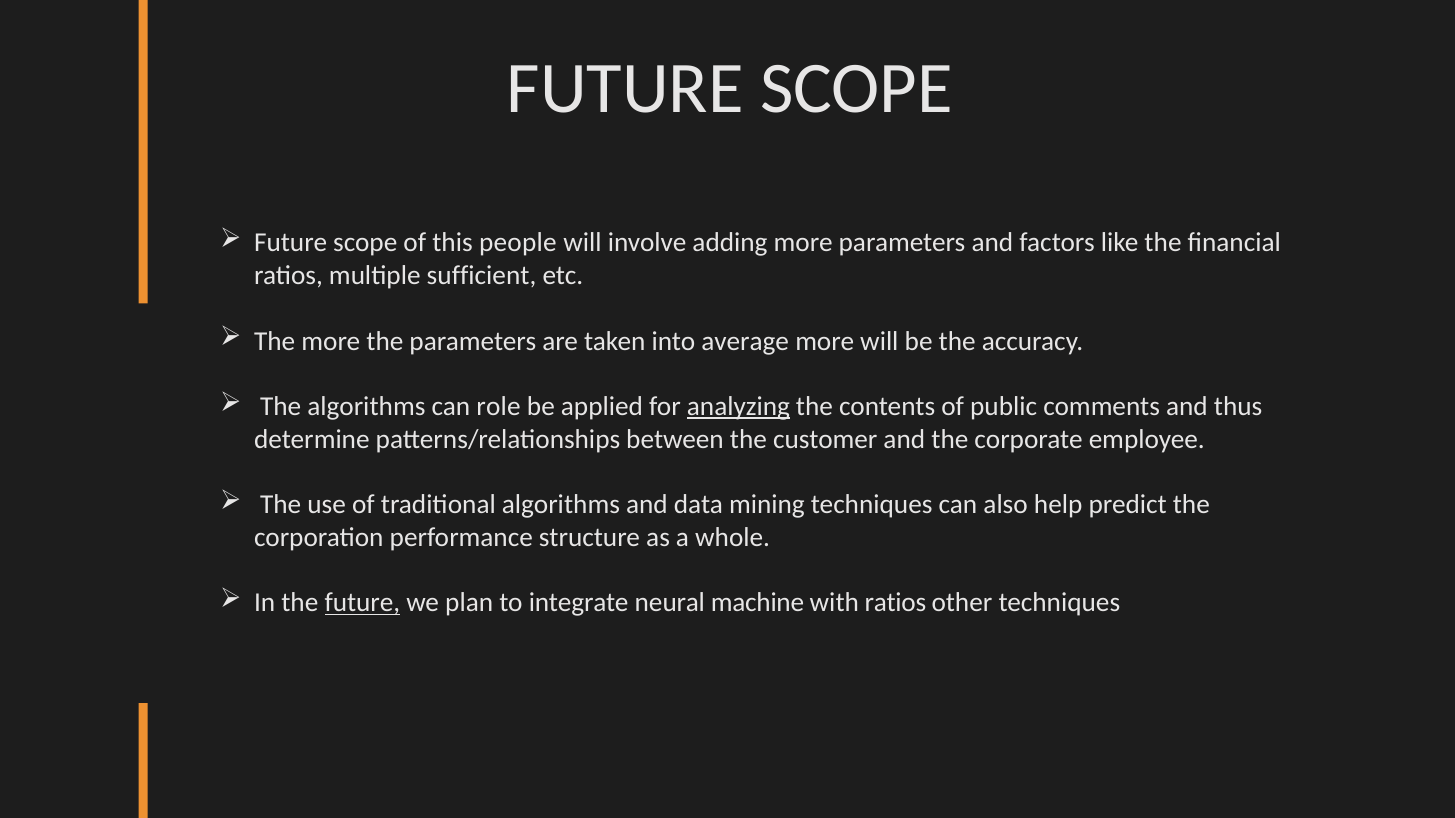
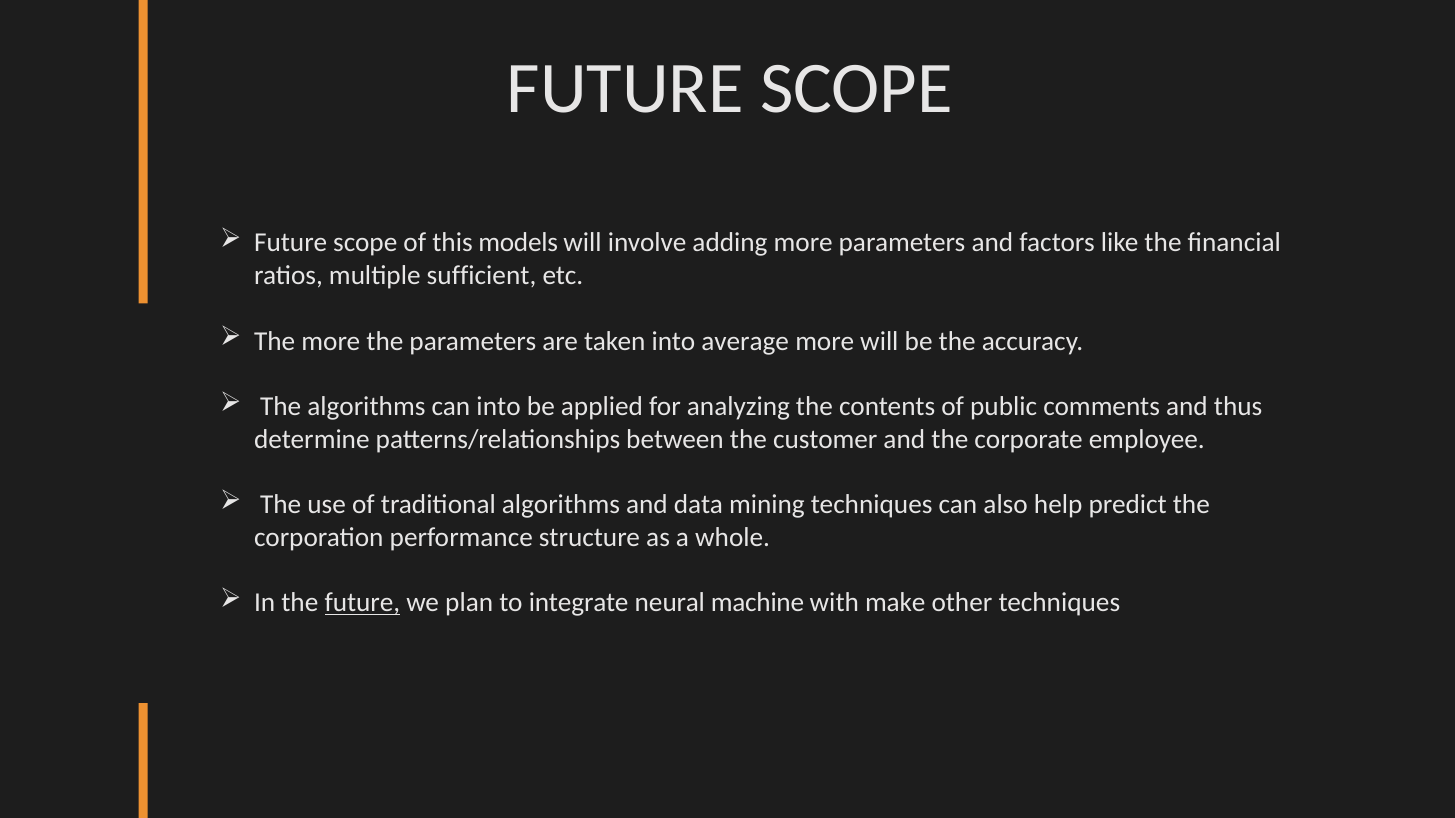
people: people -> models (518, 243)
can role: role -> into (499, 407)
analyzing underline: present -> none (738, 407)
with ratios: ratios -> make (895, 603)
